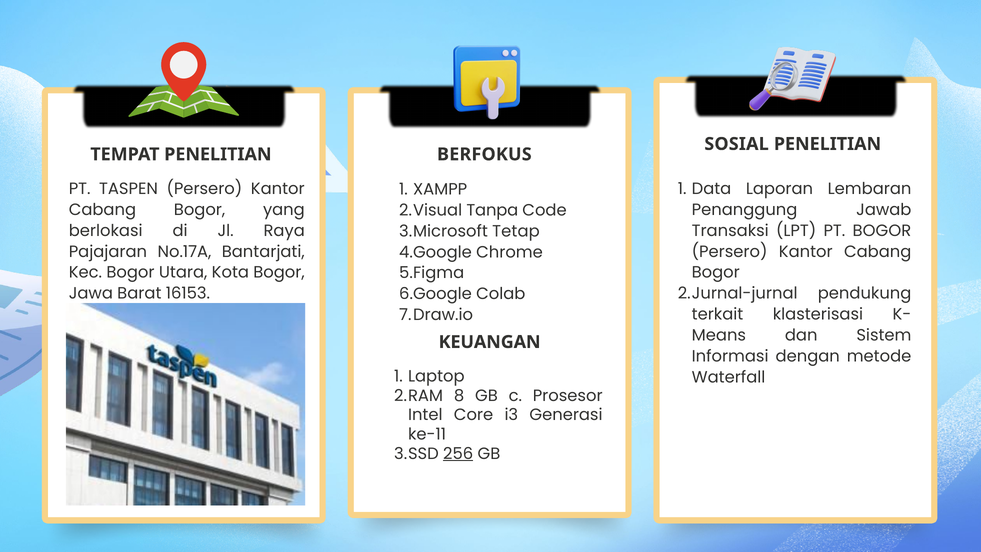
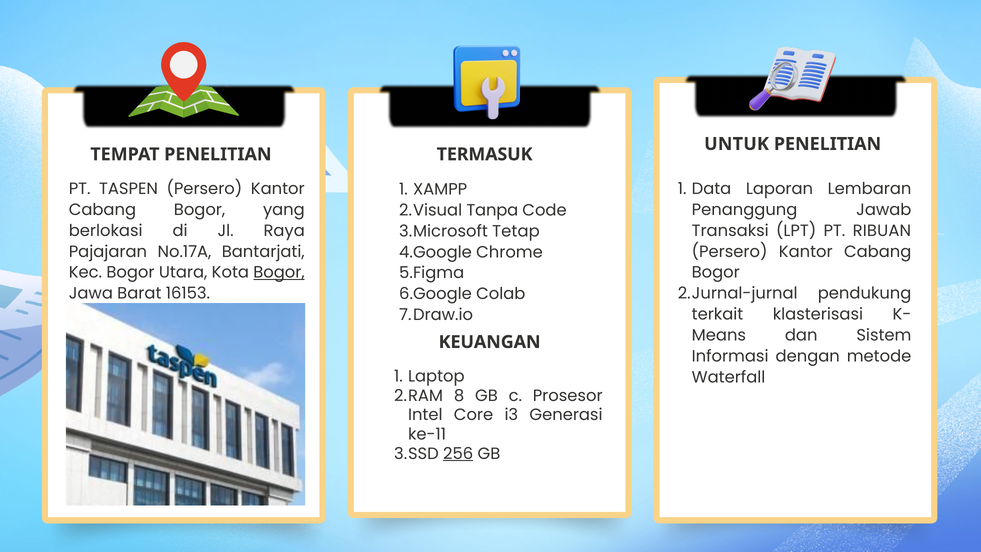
SOSIAL: SOSIAL -> UNTUK (737, 144)
BERFOKUS: BERFOKUS -> TERMASUK (485, 154)
PT BOGOR: BOGOR -> RIBUAN (882, 231)
Bogor underline: none -> present (279, 272)
